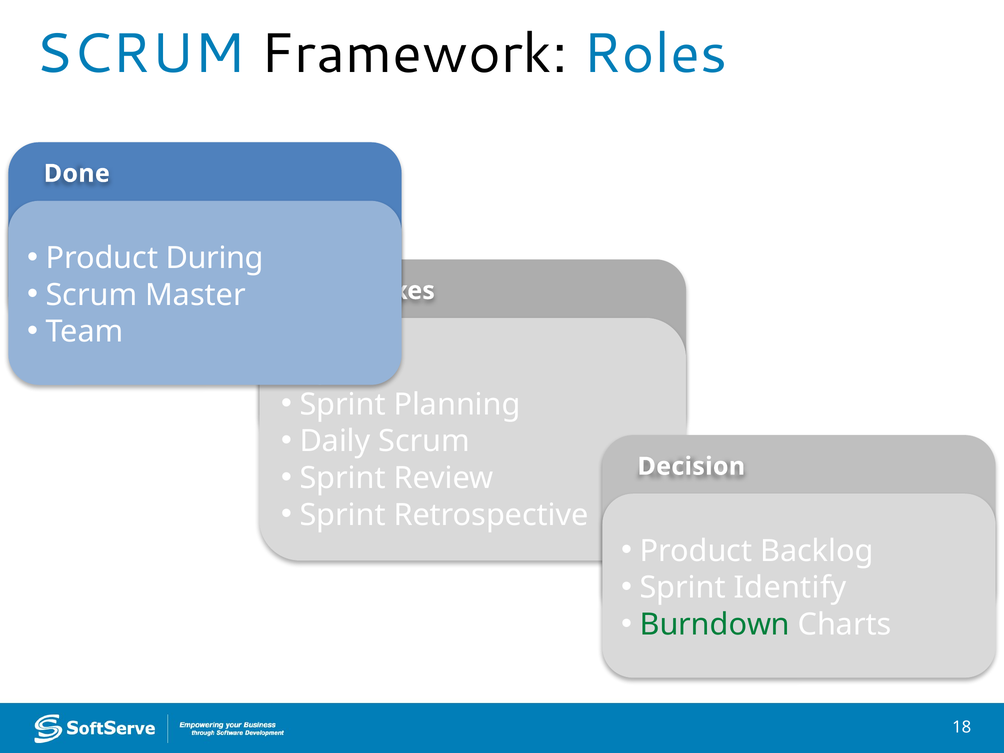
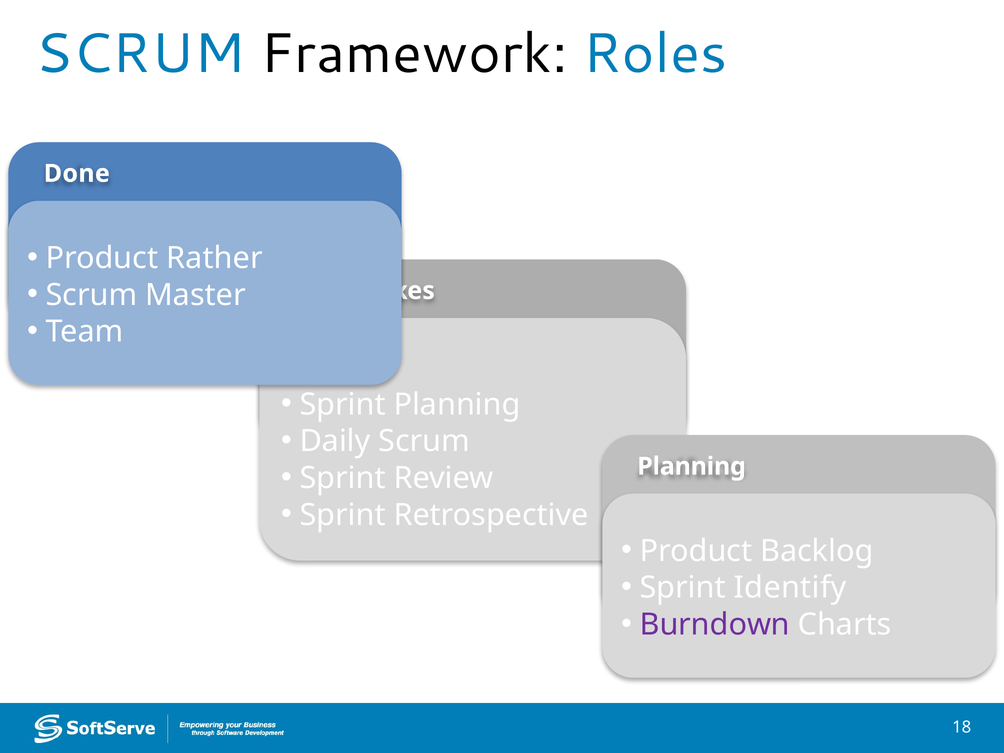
During: During -> Rather (215, 258)
Decision: Decision -> Planning (692, 466)
Burndown colour: green -> purple (715, 625)
